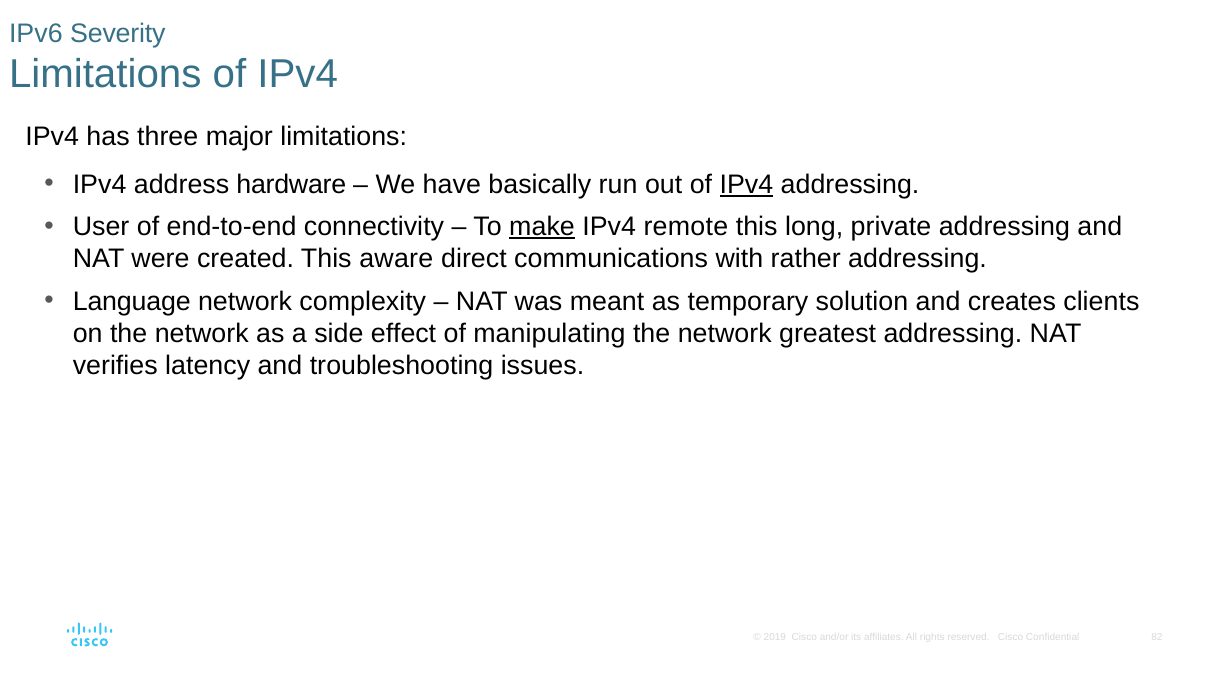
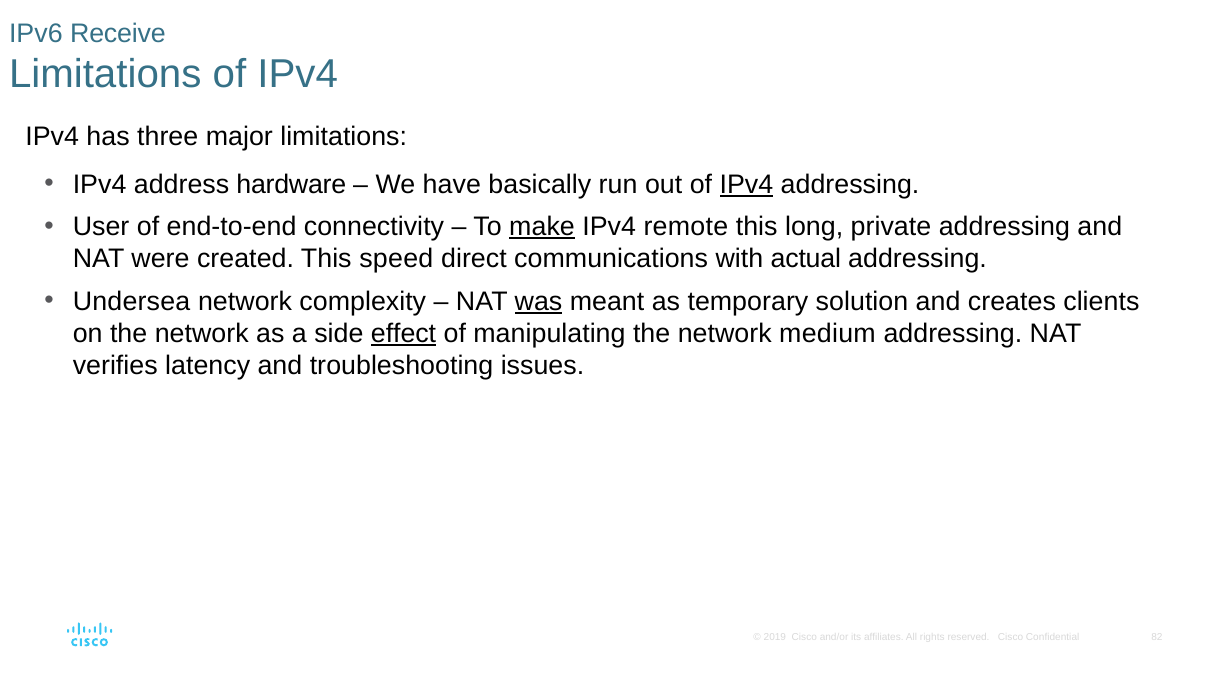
Severity: Severity -> Receive (118, 33)
aware: aware -> speed (396, 259)
rather: rather -> actual (806, 259)
Language: Language -> Undersea (132, 301)
was underline: none -> present (539, 301)
effect underline: none -> present (404, 334)
greatest: greatest -> medium (827, 334)
